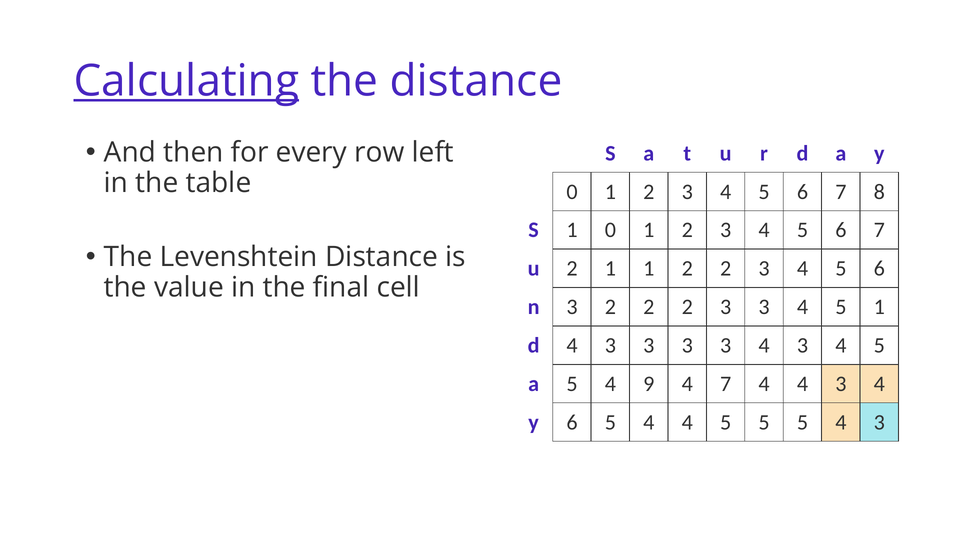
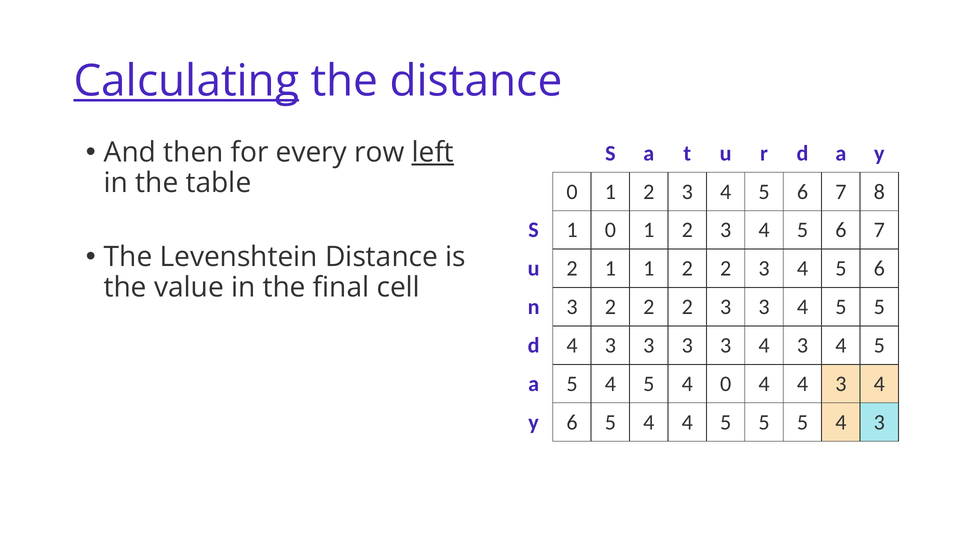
left underline: none -> present (433, 152)
3 4 5 1: 1 -> 5 (879, 307)
5 4 9: 9 -> 5 (649, 384)
4 7: 7 -> 0 (726, 384)
